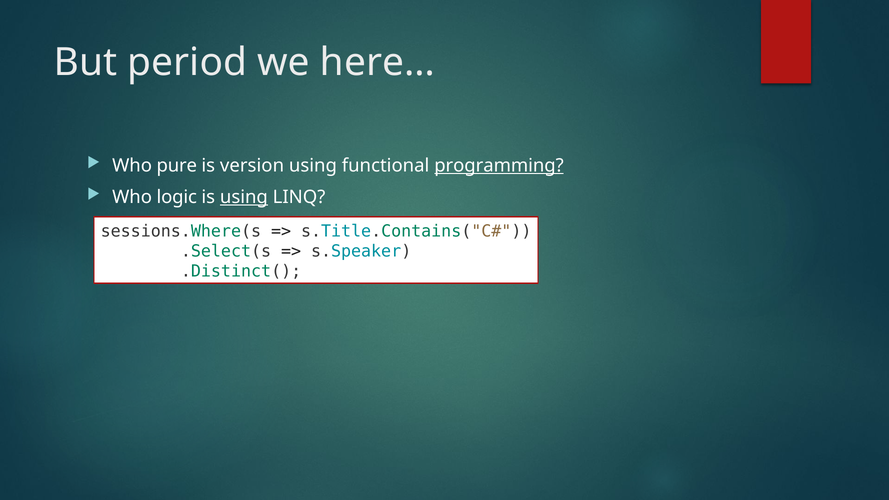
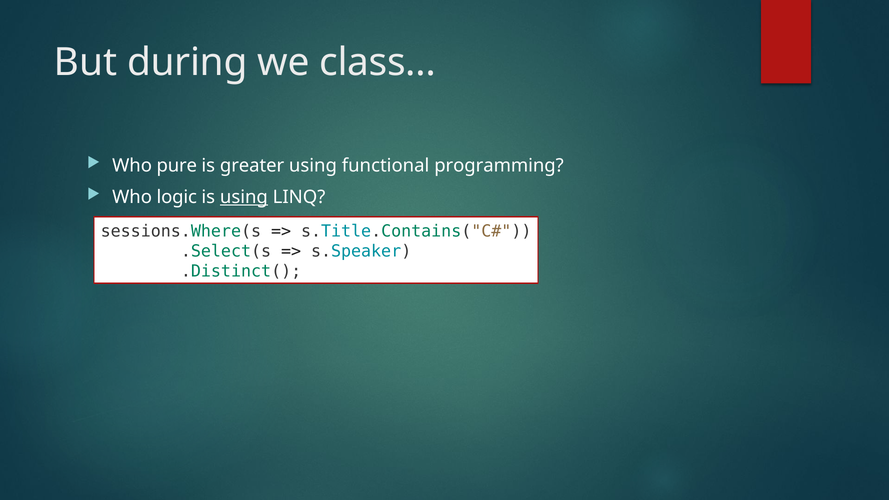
period: period -> during (187, 62)
here…: here… -> class… (378, 62)
version: version -> greater (252, 165)
programming underline: present -> none (499, 165)
